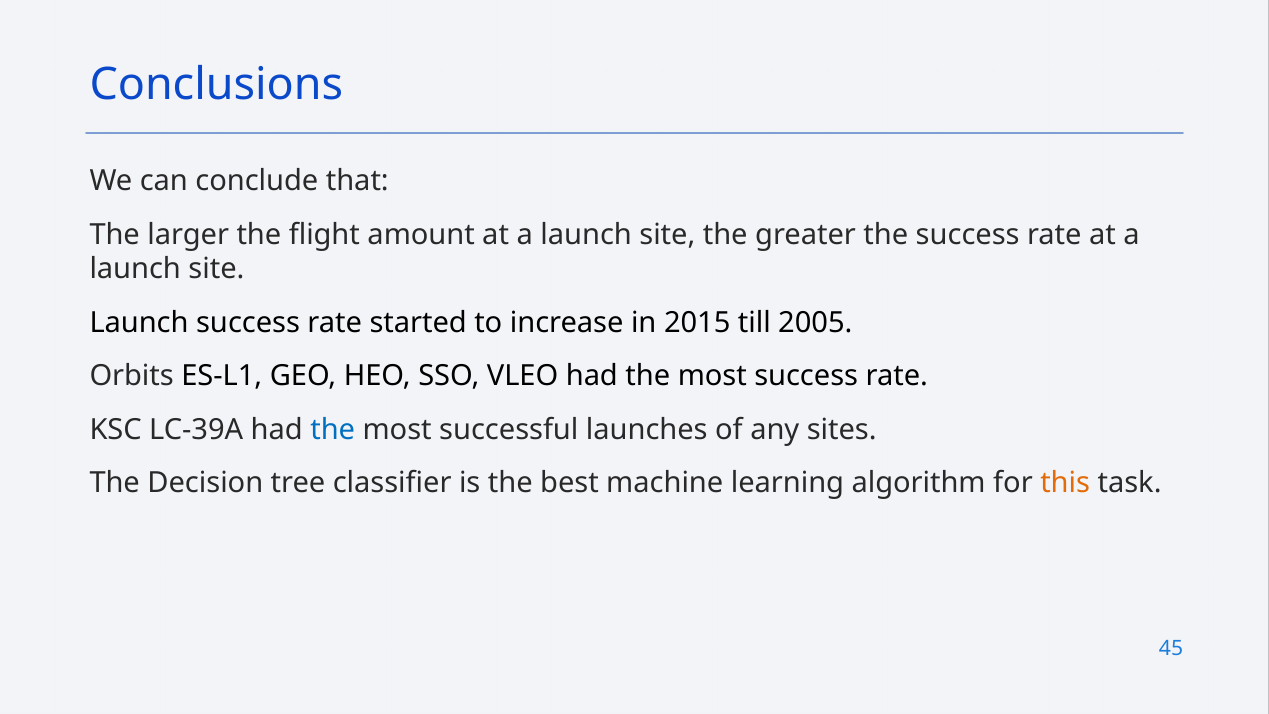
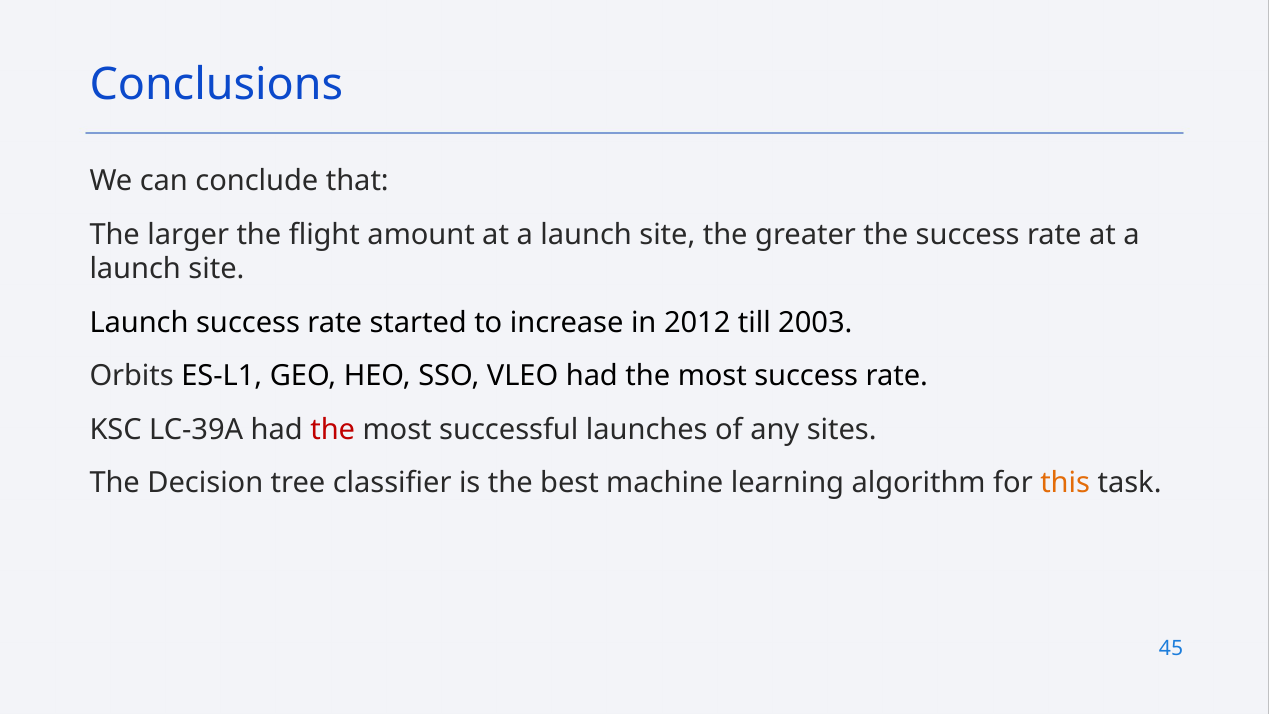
2015: 2015 -> 2012 (697, 323)
2005: 2005 -> 2003 (815, 323)
the colour: blue -> red (333, 429)
